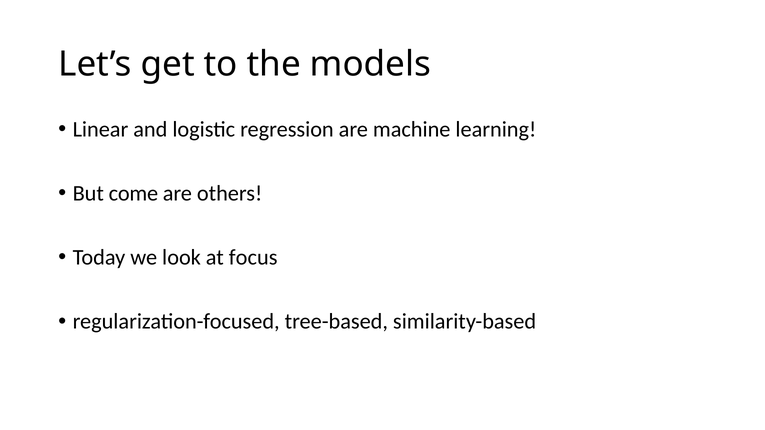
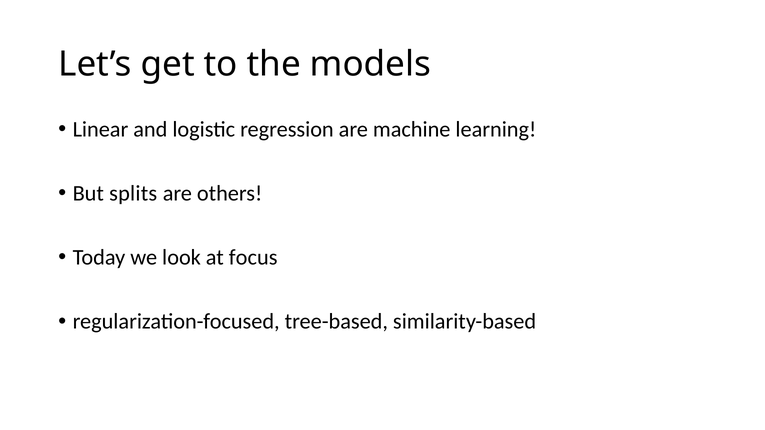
come: come -> splits (133, 193)
